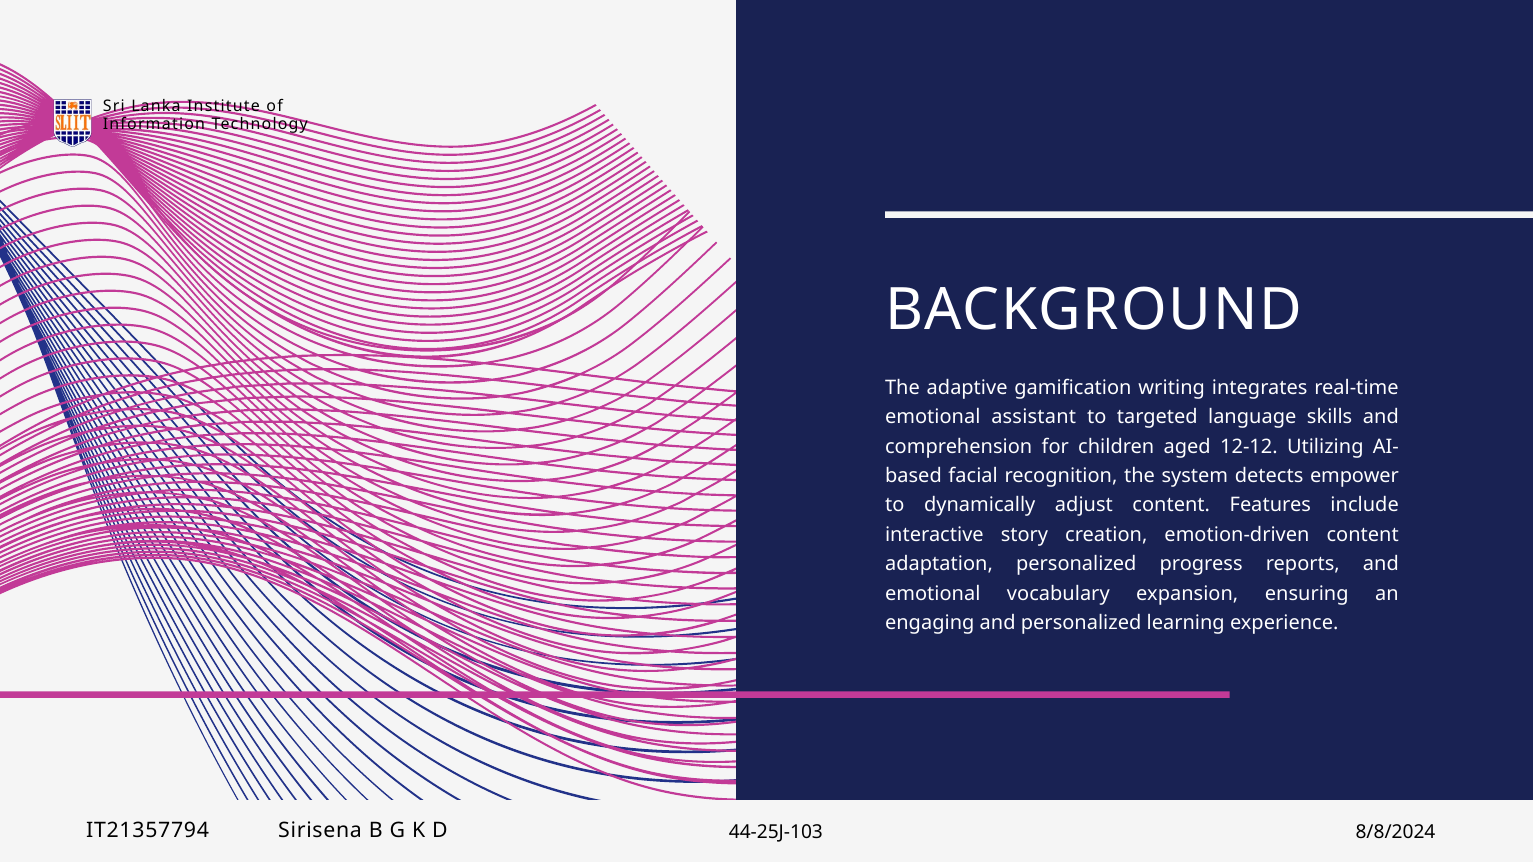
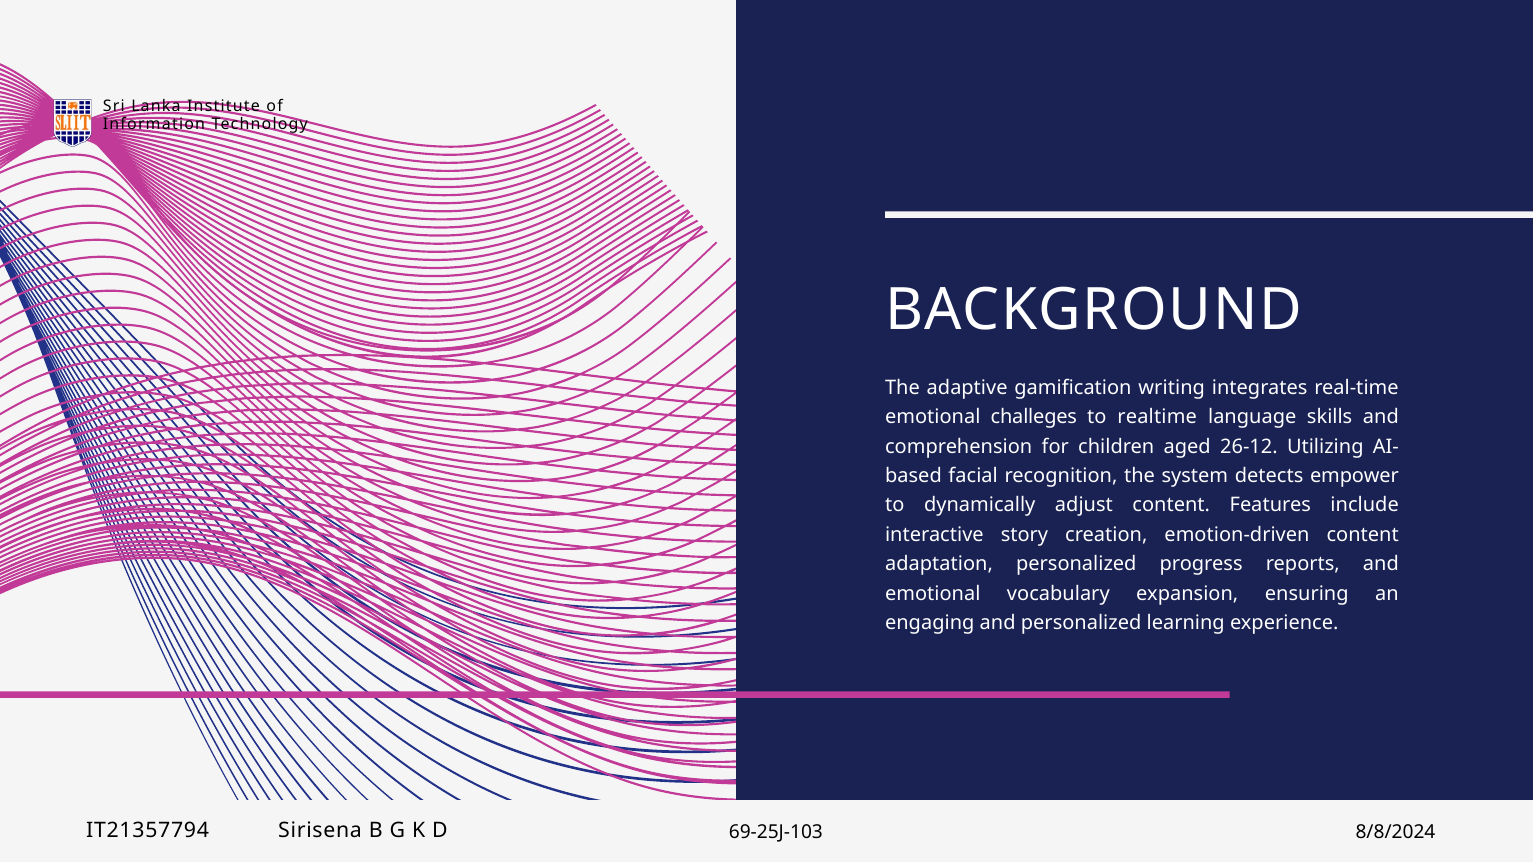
assistant: assistant -> challeges (1034, 417)
targeted: targeted -> realtime (1157, 417)
12-12: 12-12 -> 26-12 (1249, 447)
44-25J-103: 44-25J-103 -> 69-25J-103 (776, 833)
